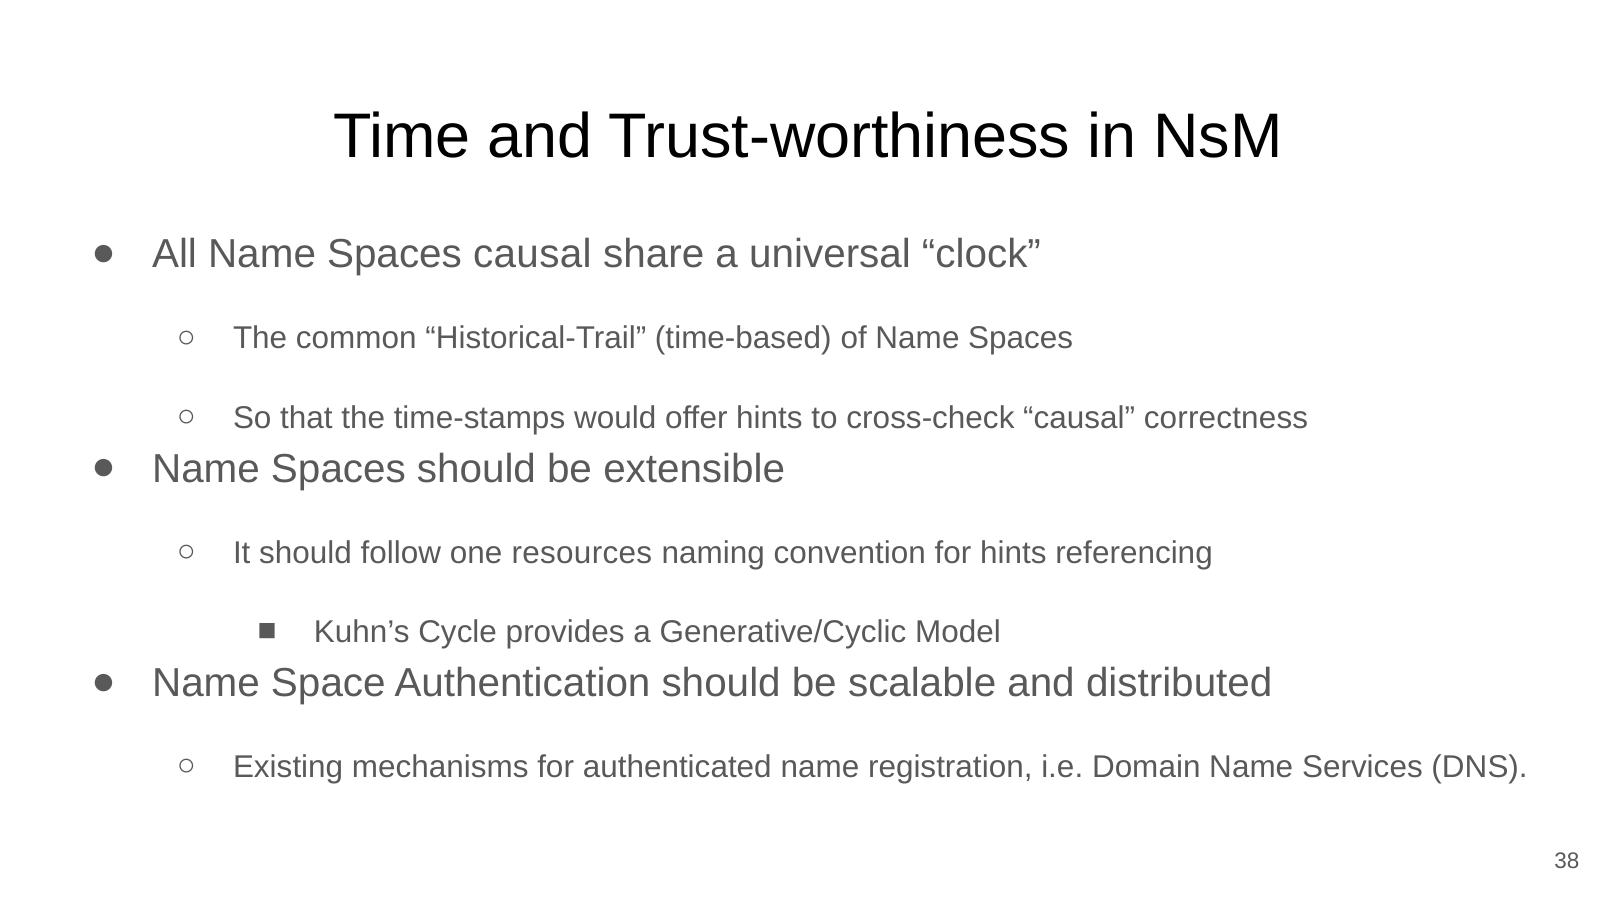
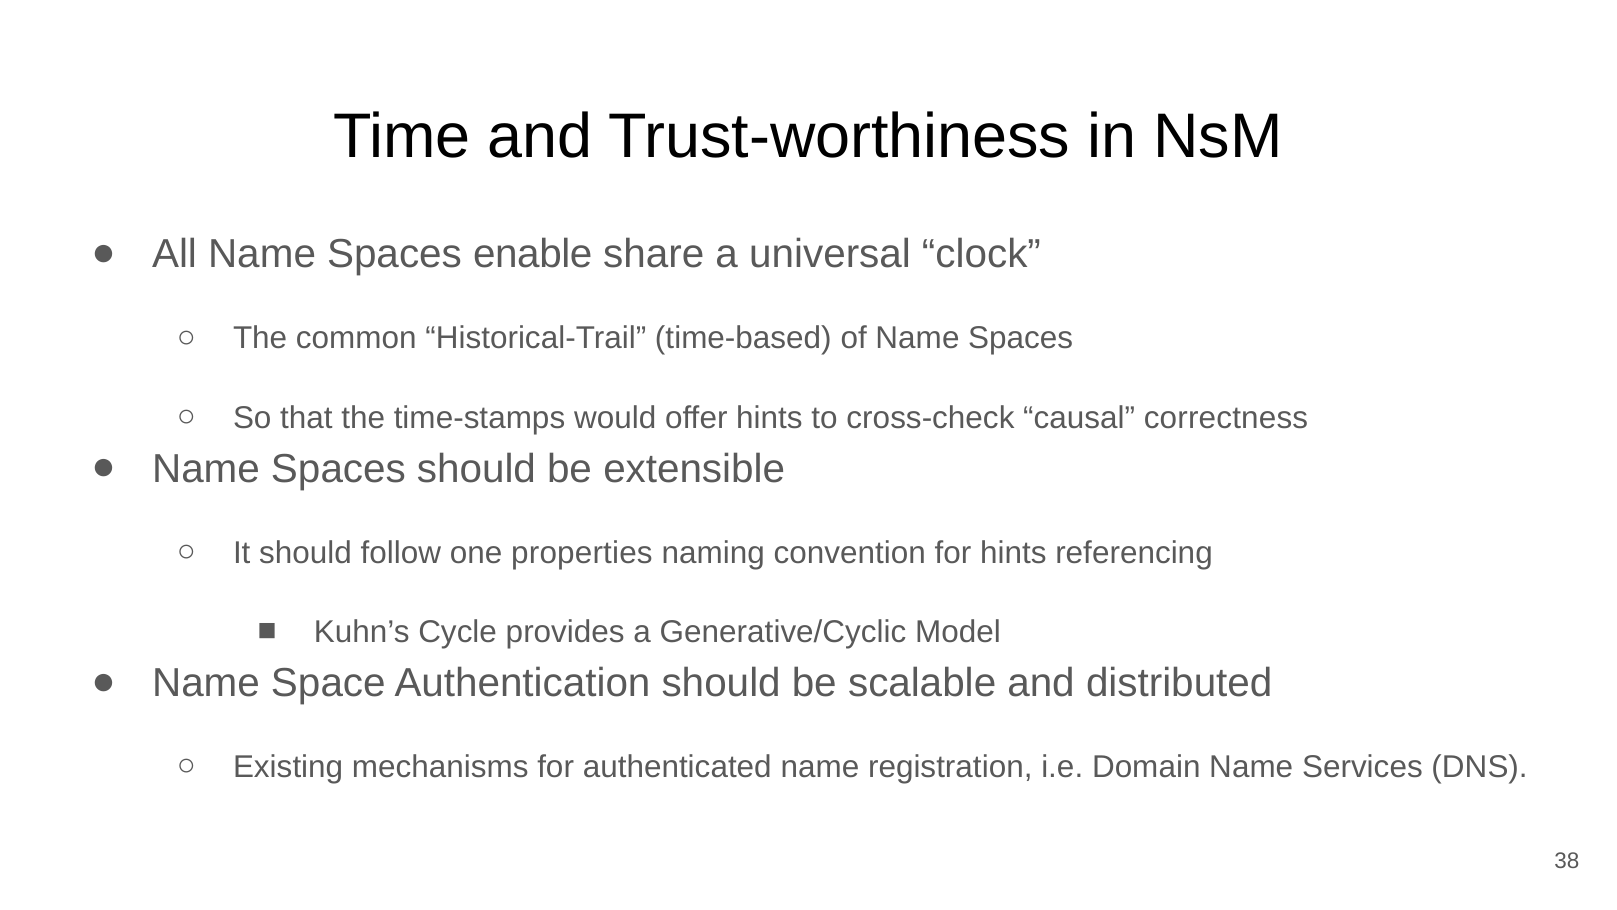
Spaces causal: causal -> enable (533, 254)
resources: resources -> properties (582, 553)
